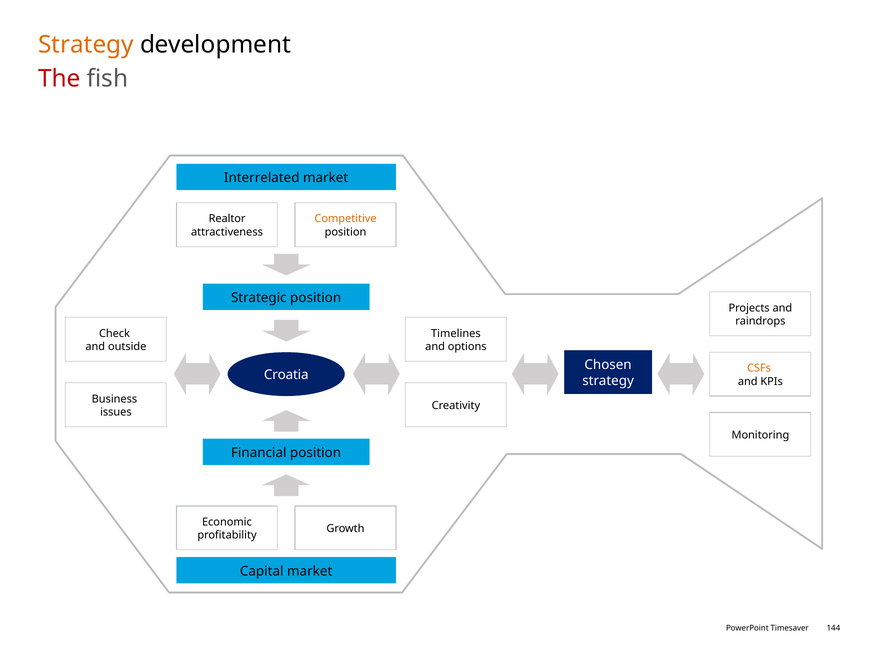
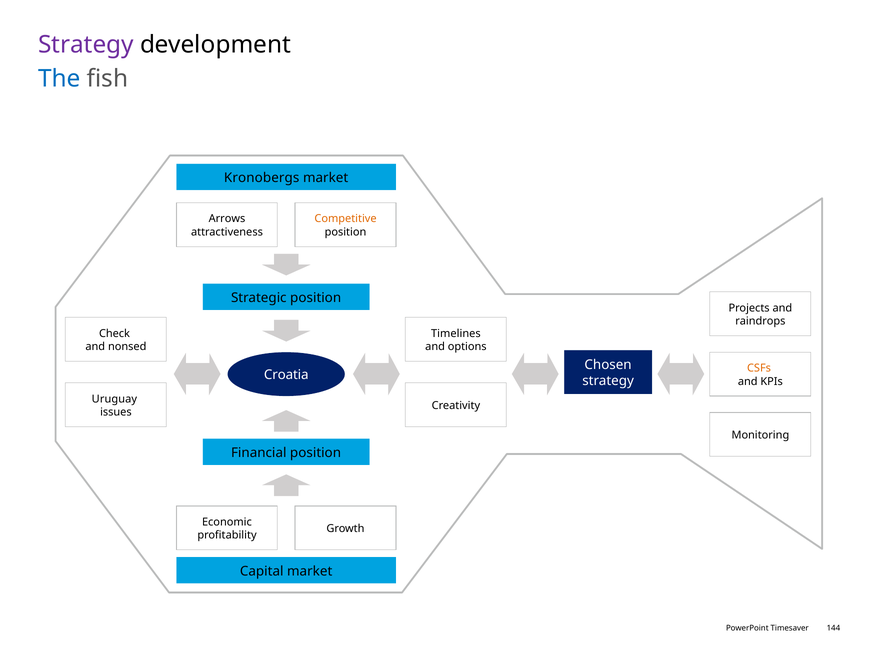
Strategy colour: orange -> purple (86, 45)
The colour: red -> blue (59, 79)
Interrelated: Interrelated -> Kronobergs (262, 178)
Realtor: Realtor -> Arrows (227, 219)
outside: outside -> nonsed (127, 347)
Business: Business -> Uruguay (114, 399)
